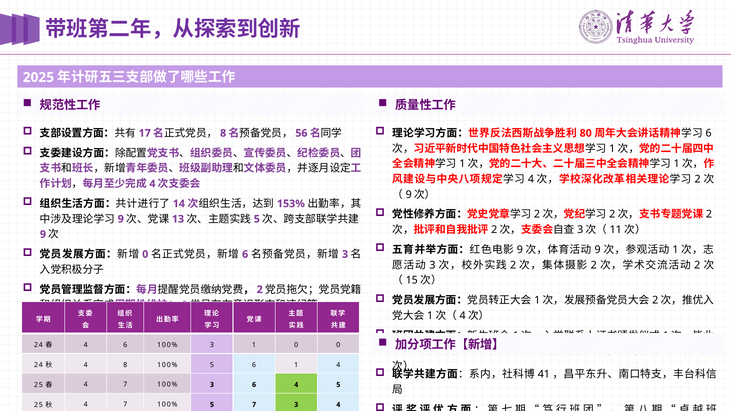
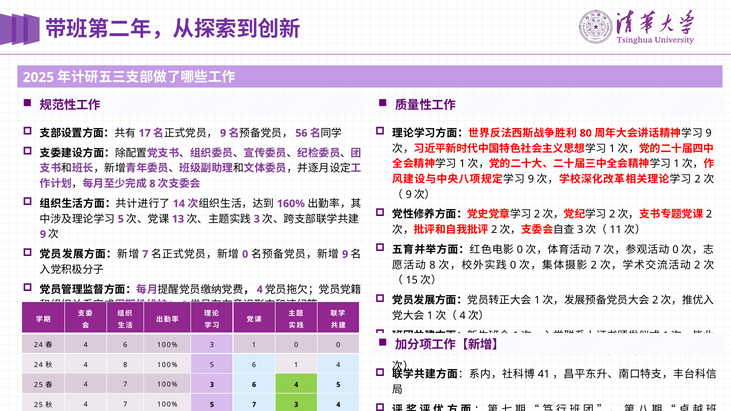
8: 8 -> 9 (223, 133)
6: 6 -> 9 (709, 133)
4: 4 -> 9 (531, 179)
4: 4 -> 8 (152, 184)
153%: 153% -> 160% (291, 204)
9: 9 -> 5 (121, 219)
5: 5 -> 3 (257, 219)
9: 9 -> 0 (520, 250)
9: 9 -> 7 (598, 250)
1: 1 -> 0 (675, 250)
0: 0 -> 7 (145, 254)
6: 6 -> 0 (245, 254)
3: 3 -> 9 (345, 254)
3: 3 -> 8 (432, 265)
2: 2 -> 0 (513, 265)
2: 2 -> 4 (260, 290)
